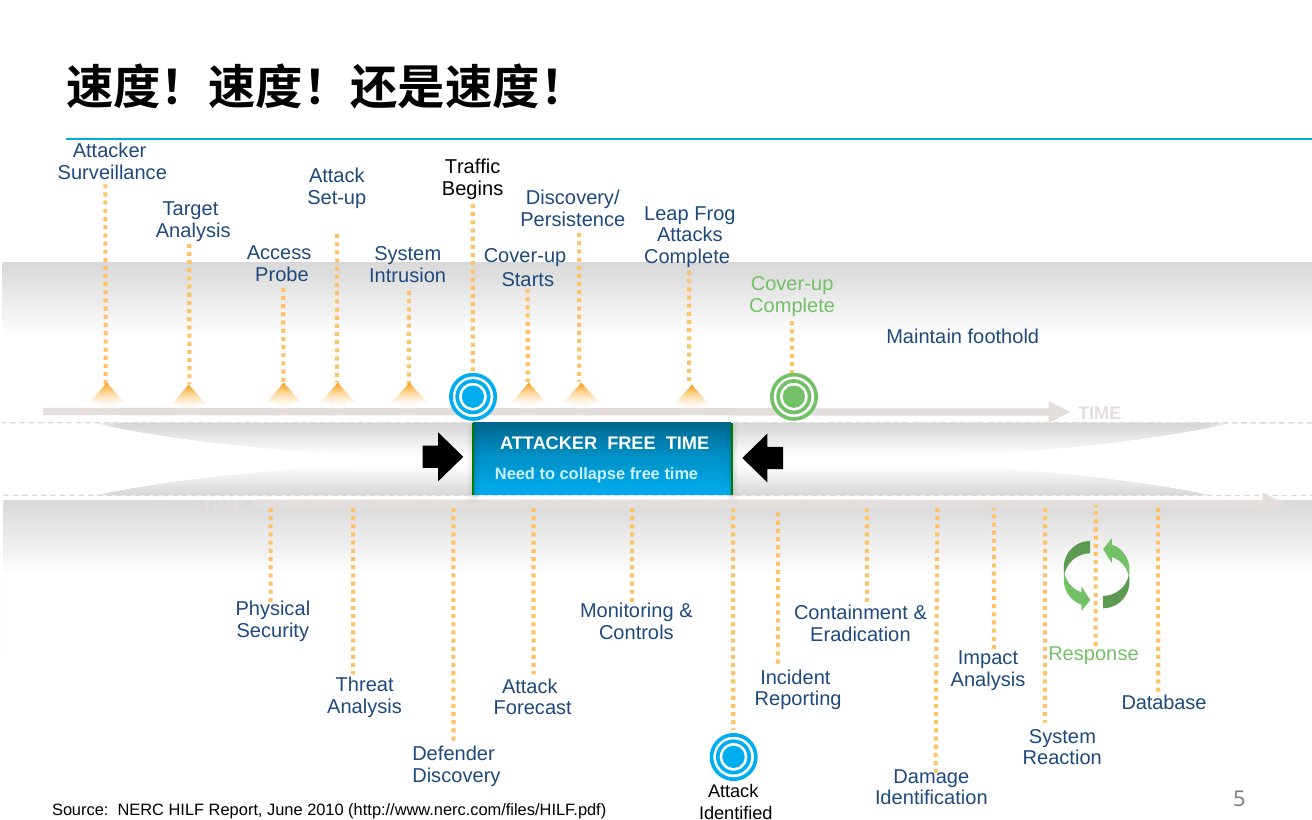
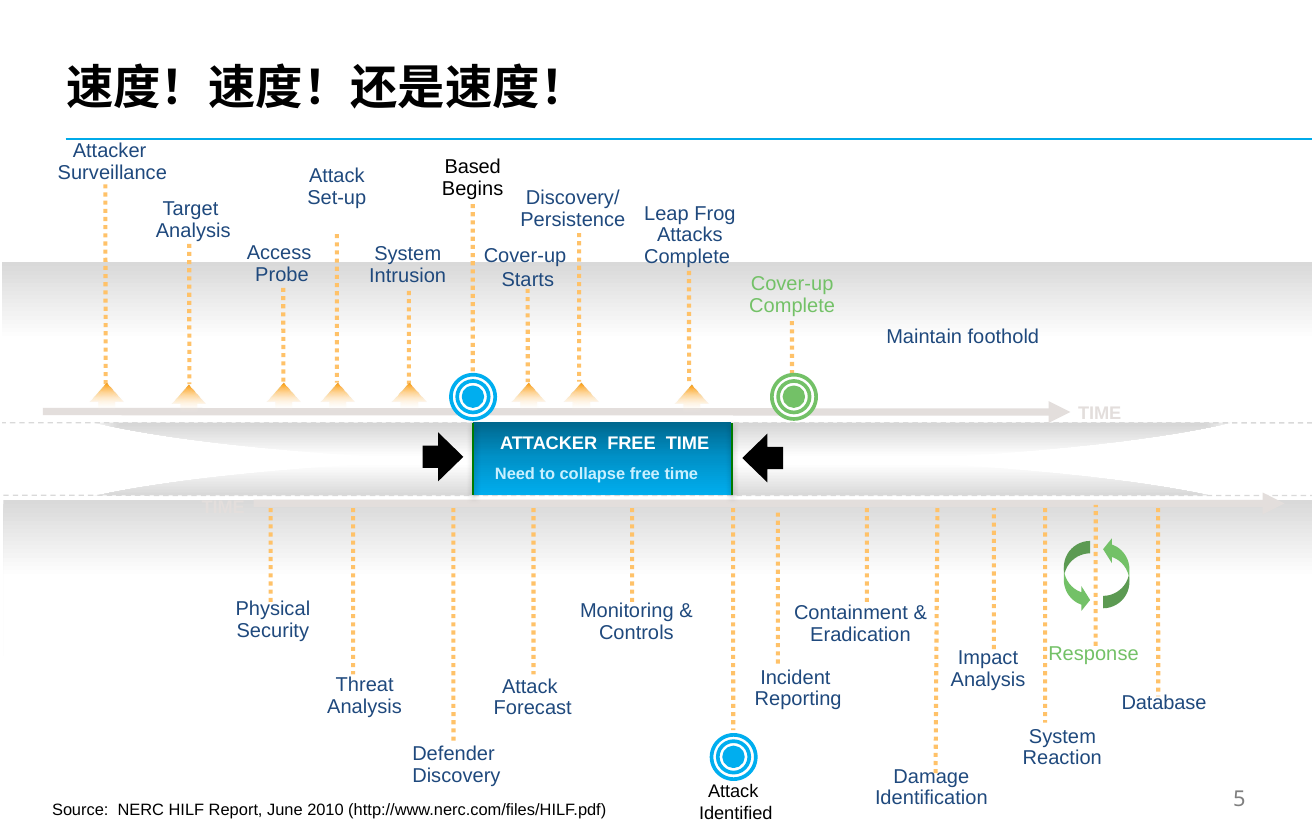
Traffic: Traffic -> Based (473, 167)
